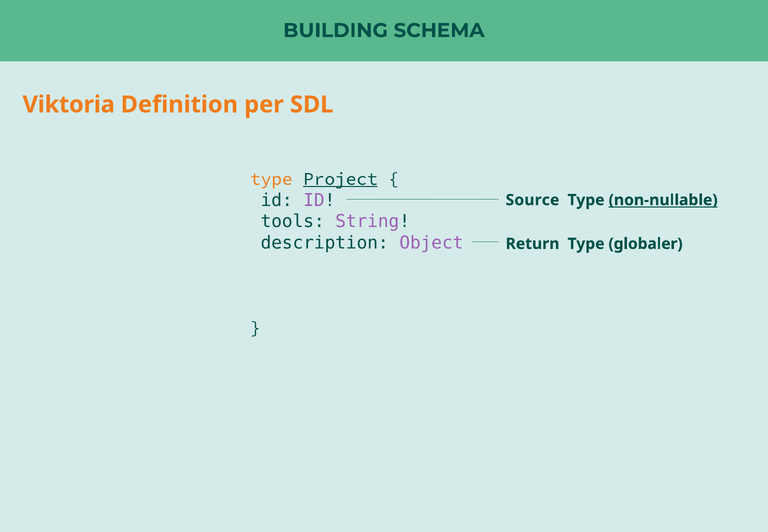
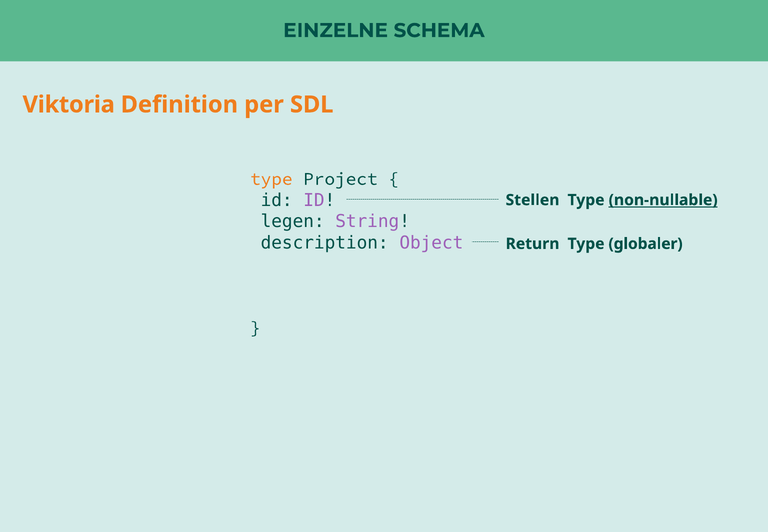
BUILDING: BUILDING -> EINZELNE (336, 30)
Project underline: present -> none (340, 179)
Source: Source -> Stellen (533, 200)
tools: tools -> legen (293, 221)
